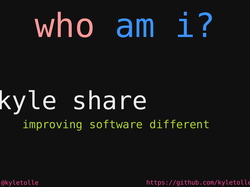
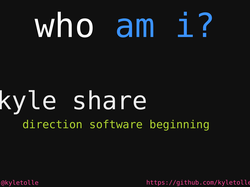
who colour: pink -> white (65, 26)
improving: improving -> direction (53, 125)
different: different -> beginning (180, 125)
